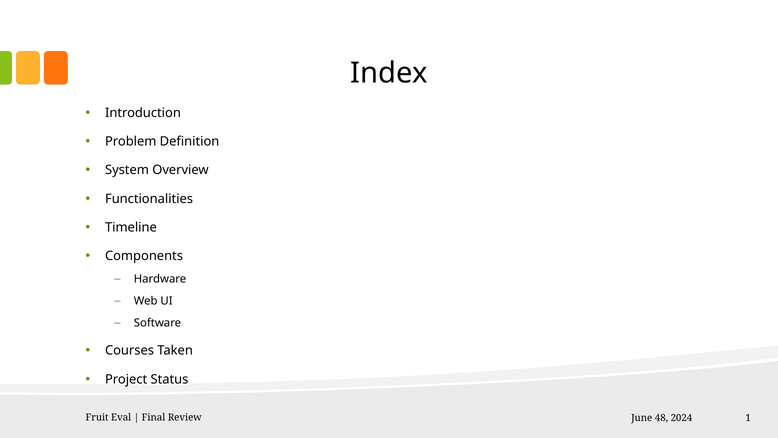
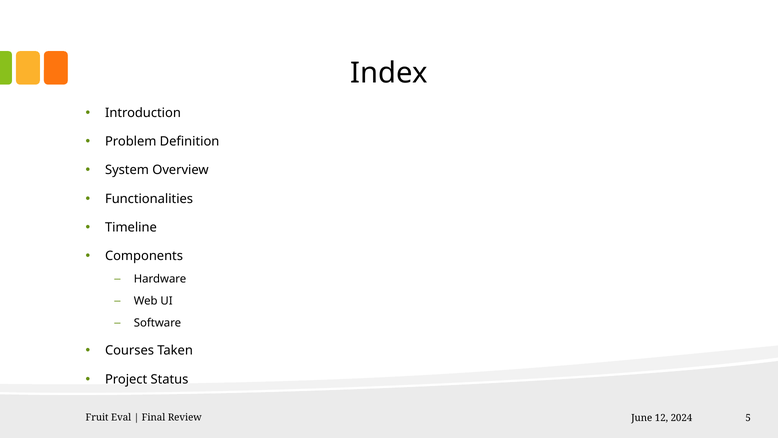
48: 48 -> 12 (661, 418)
1: 1 -> 5 (748, 418)
